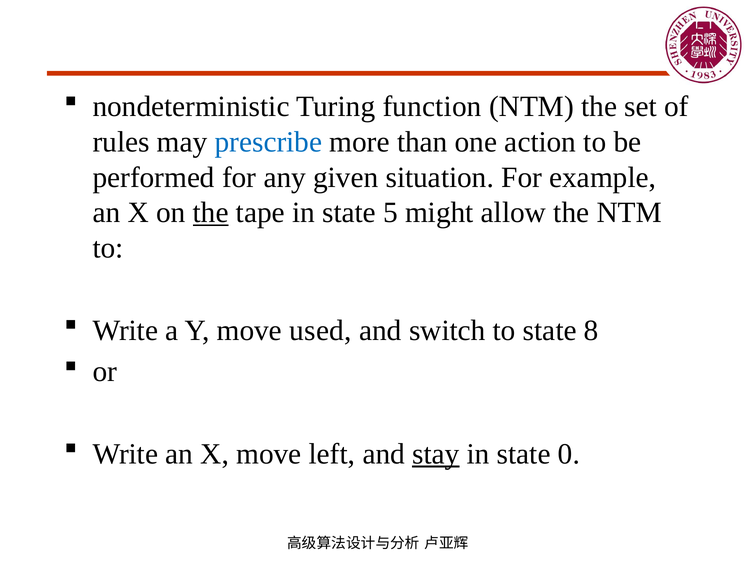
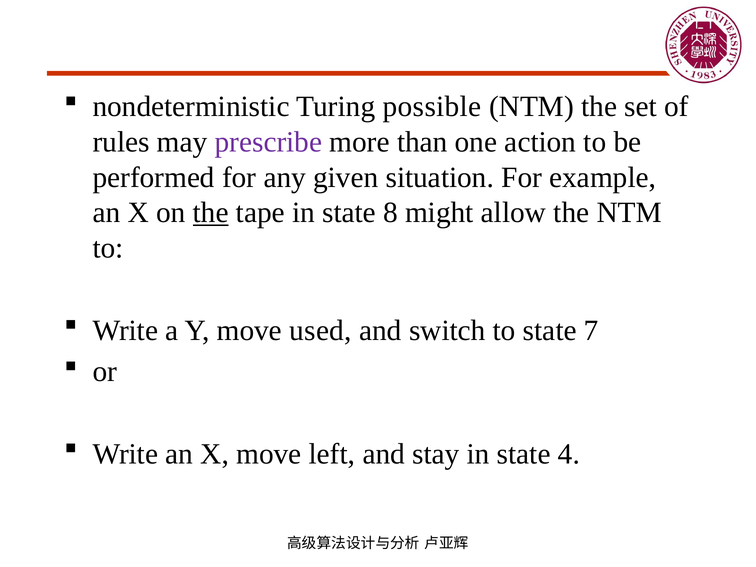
function: function -> possible (432, 107)
prescribe colour: blue -> purple (268, 142)
5: 5 -> 8 (391, 213)
8: 8 -> 7 (591, 330)
stay underline: present -> none (436, 454)
0: 0 -> 4 (569, 454)
